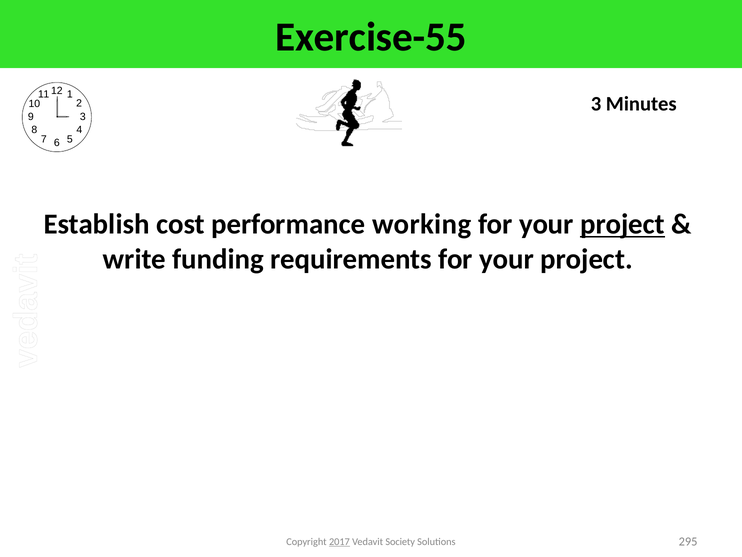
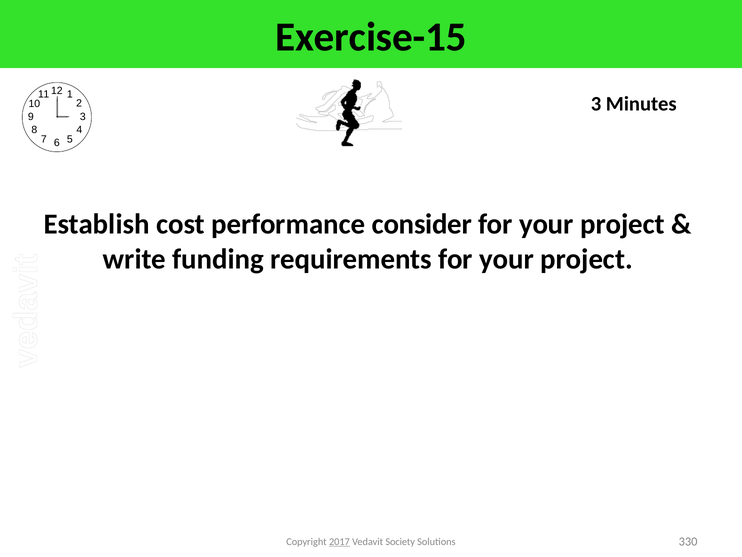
Exercise-55: Exercise-55 -> Exercise-15 (371, 37)
working: working -> consider (422, 224)
project underline: present -> none (623, 224)
295: 295 -> 330 (688, 541)
